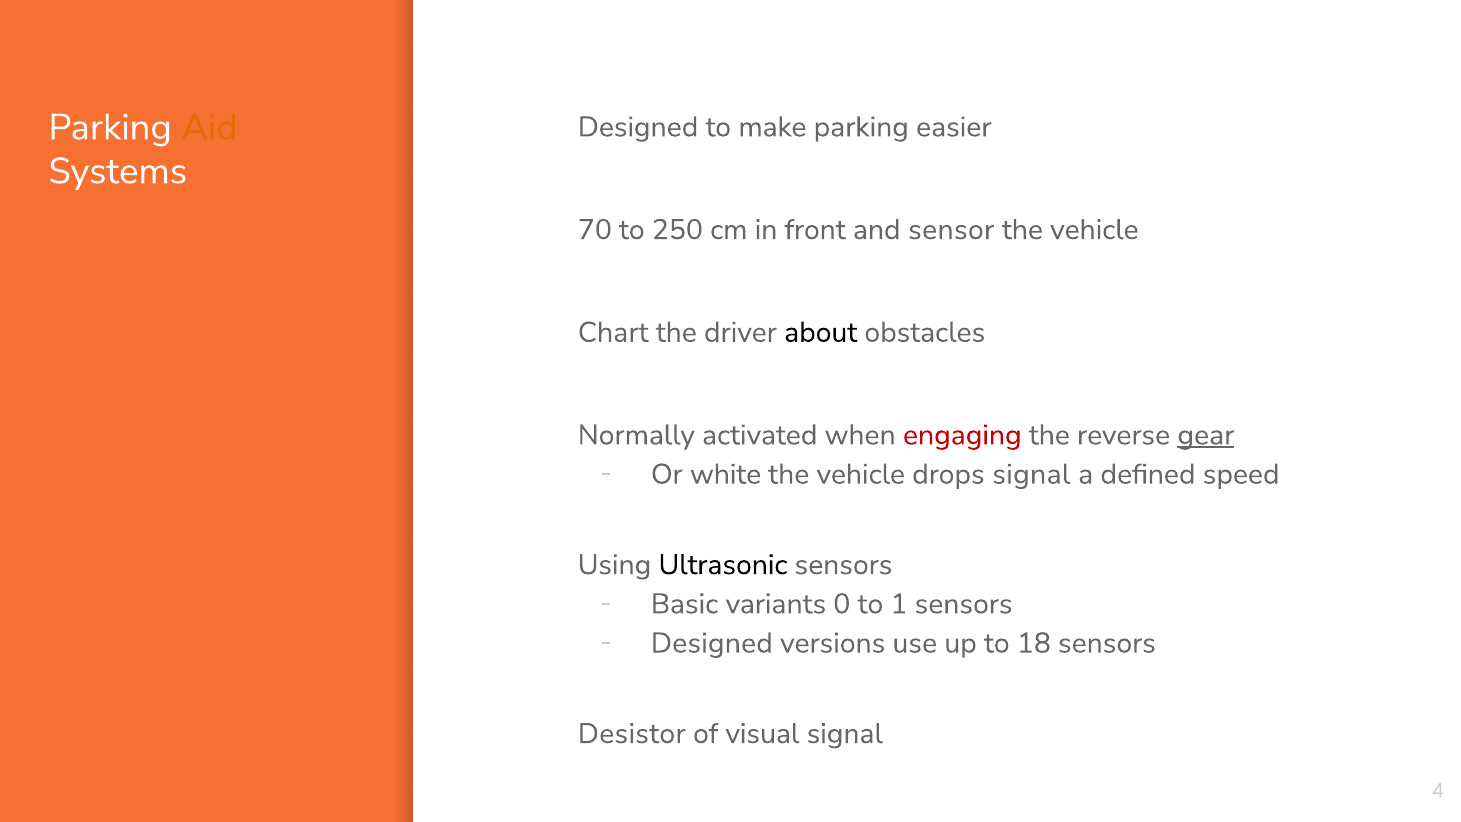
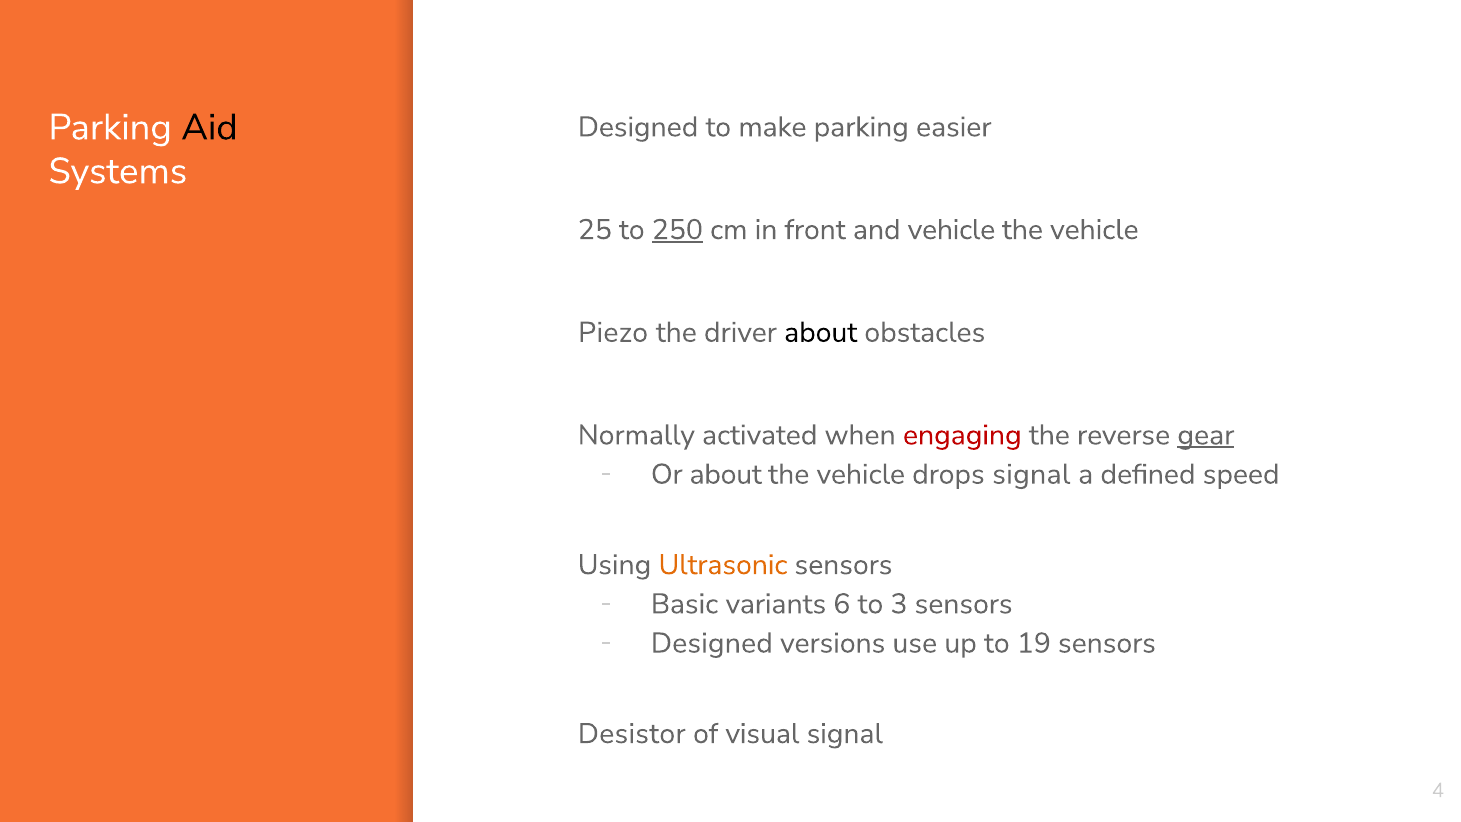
Aid colour: orange -> black (209, 127)
70: 70 -> 25 (595, 230)
250 underline: none -> present (677, 230)
and sensor: sensor -> vehicle (951, 230)
Chart: Chart -> Piezo (613, 332)
Or white: white -> about (726, 474)
Ultrasonic colour: black -> orange (723, 565)
0: 0 -> 6 (842, 604)
1: 1 -> 3 (899, 604)
18: 18 -> 19 (1034, 643)
